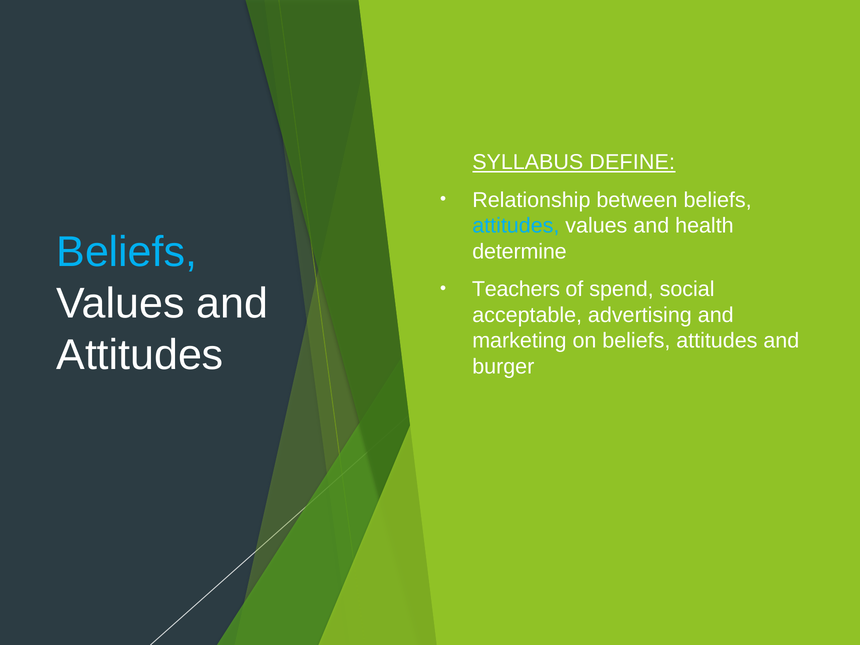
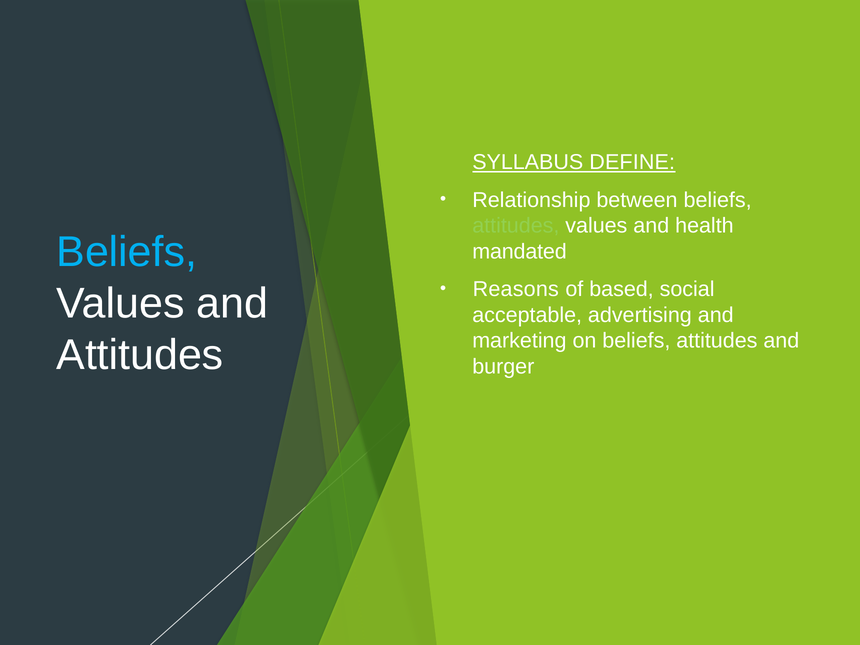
attitudes colour: light blue -> light green (516, 226)
determine: determine -> mandated (520, 252)
Teachers: Teachers -> Reasons (516, 289)
spend: spend -> based (621, 289)
